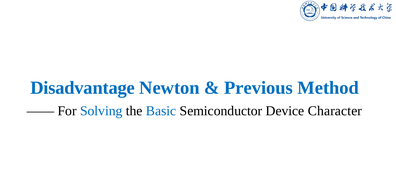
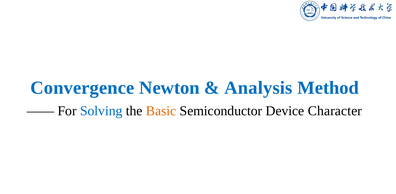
Disadvantage: Disadvantage -> Convergence (82, 88)
Previous: Previous -> Analysis (258, 88)
Basic colour: blue -> orange (161, 111)
